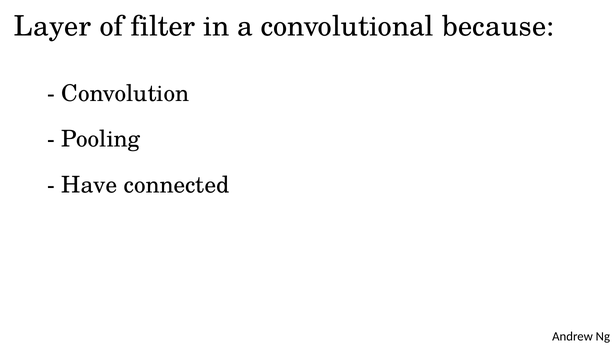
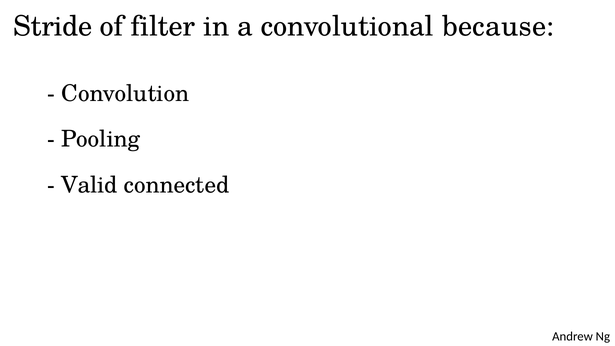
Layer: Layer -> Stride (53, 27)
Have: Have -> Valid (90, 185)
